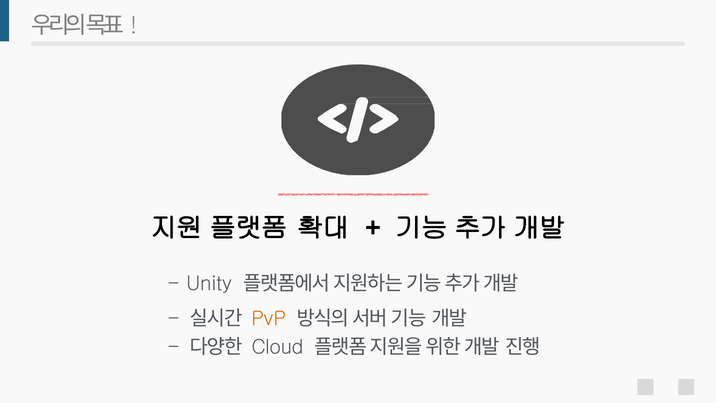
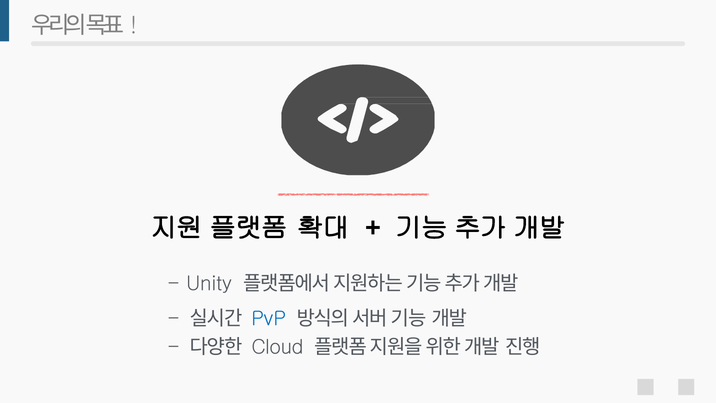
PvP colour: orange -> blue (269, 318)
